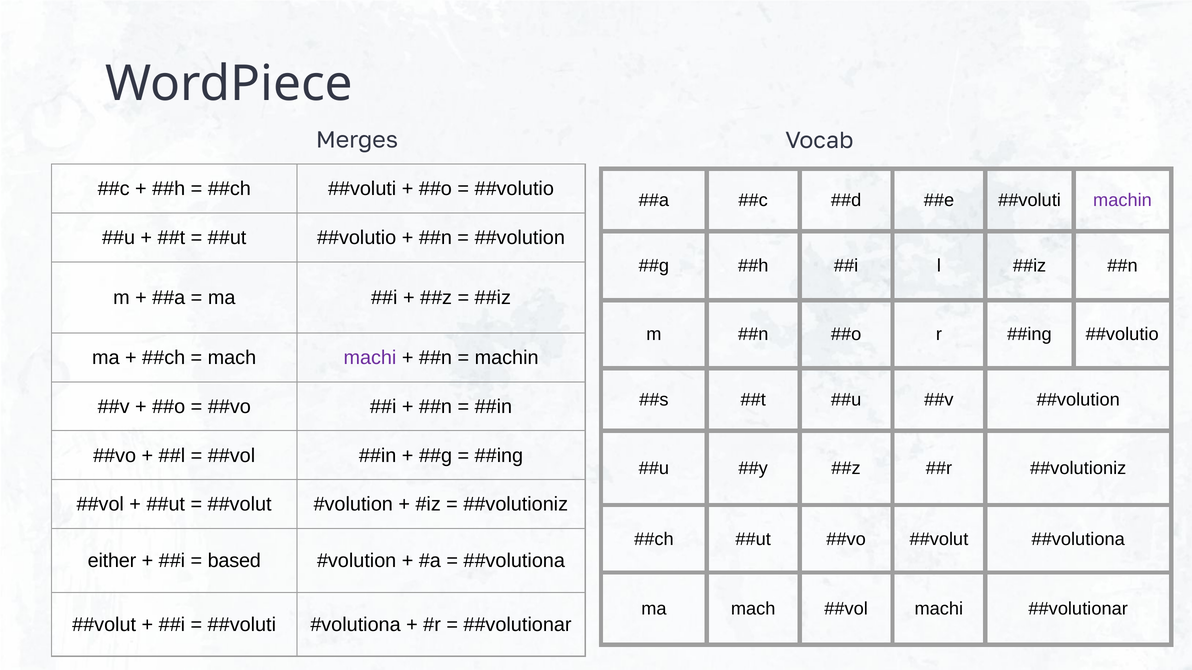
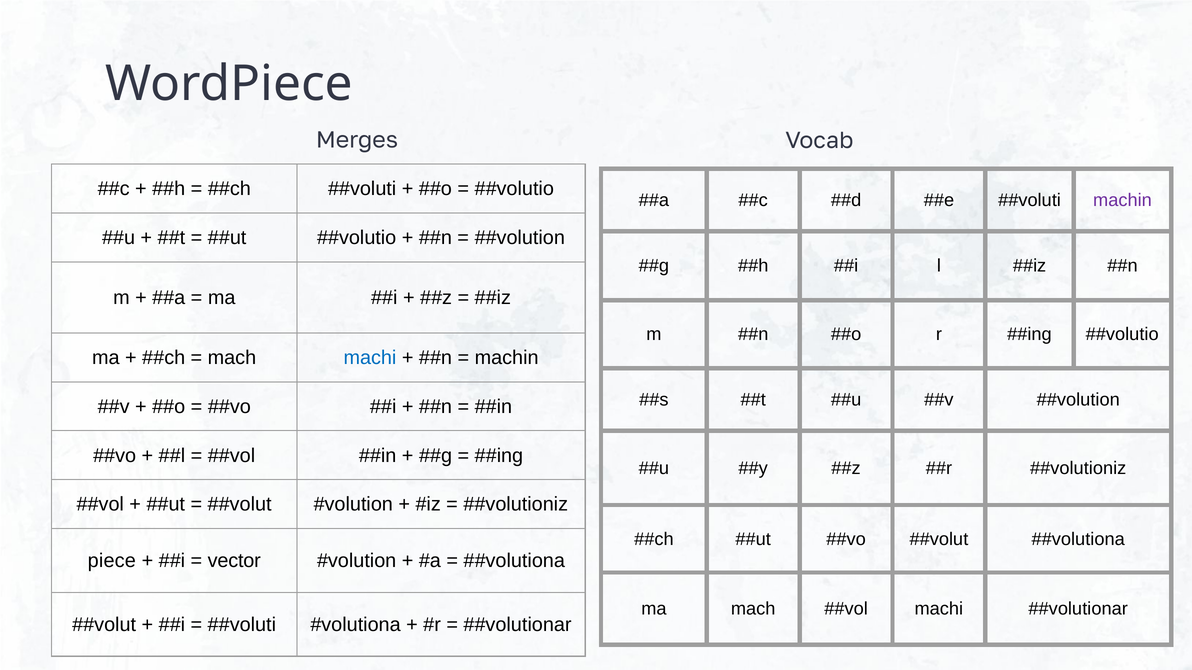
machi colour: purple -> blue (370, 358)
either: either -> piece (112, 561)
based: based -> vector (234, 561)
